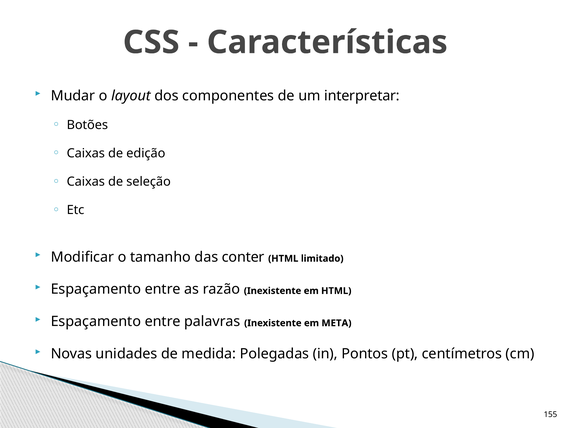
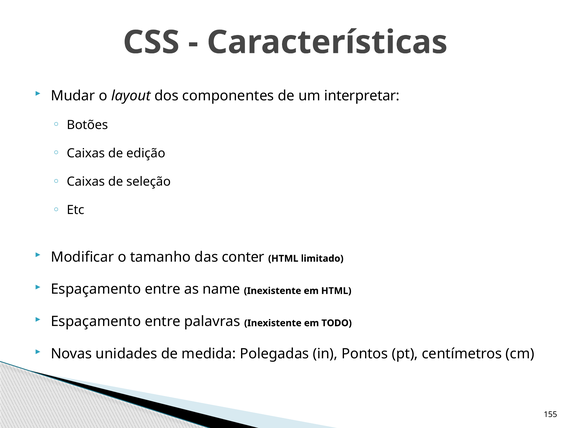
razão: razão -> name (221, 289)
META: META -> TODO (337, 323)
